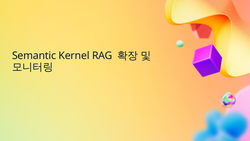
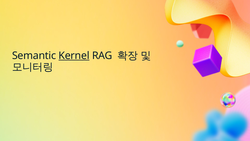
Kernel underline: none -> present (74, 56)
